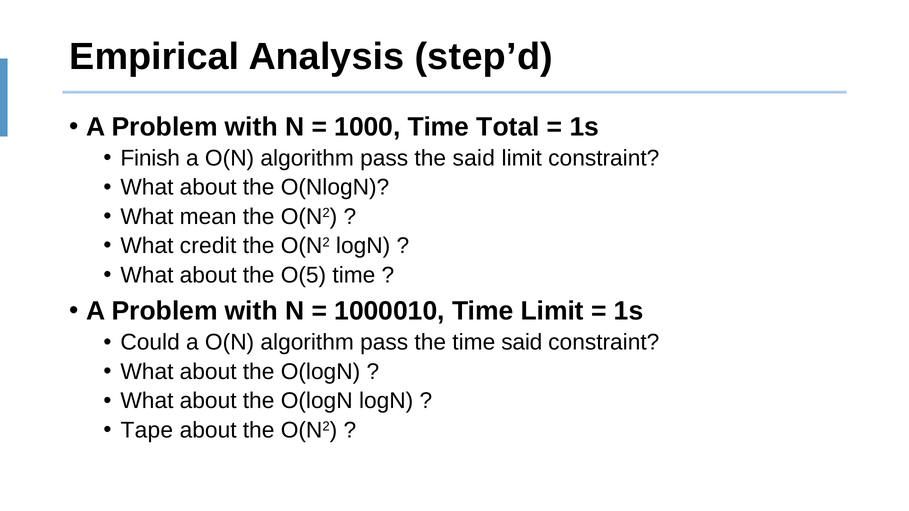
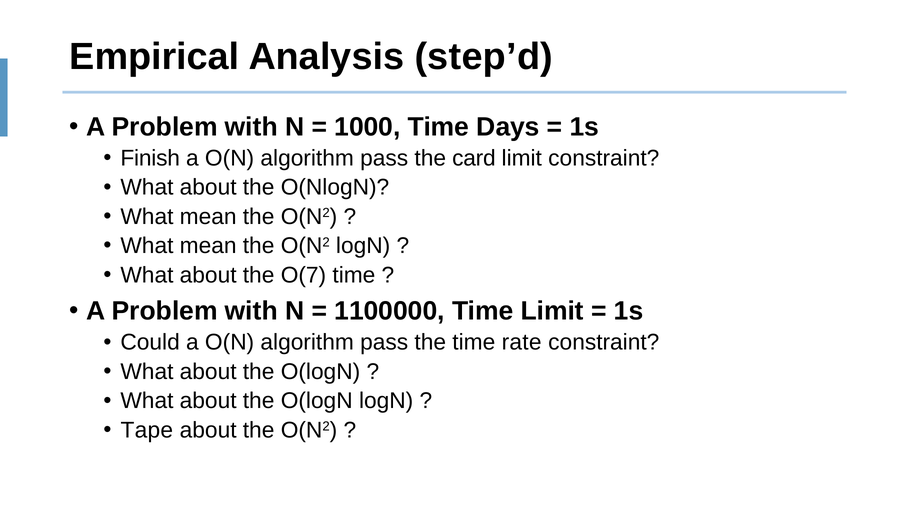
Total: Total -> Days (508, 127)
the said: said -> card (474, 158)
credit: credit -> mean (208, 246)
O(5: O(5 -> O(7 (303, 275)
1000010: 1000010 -> 1100000 (389, 311)
time said: said -> rate (522, 343)
